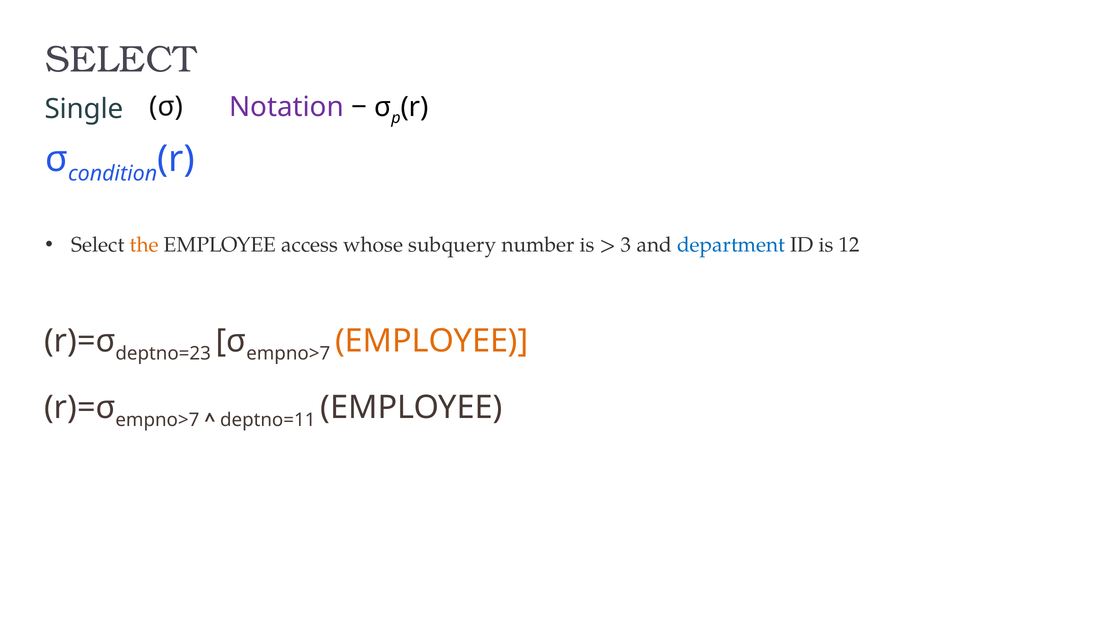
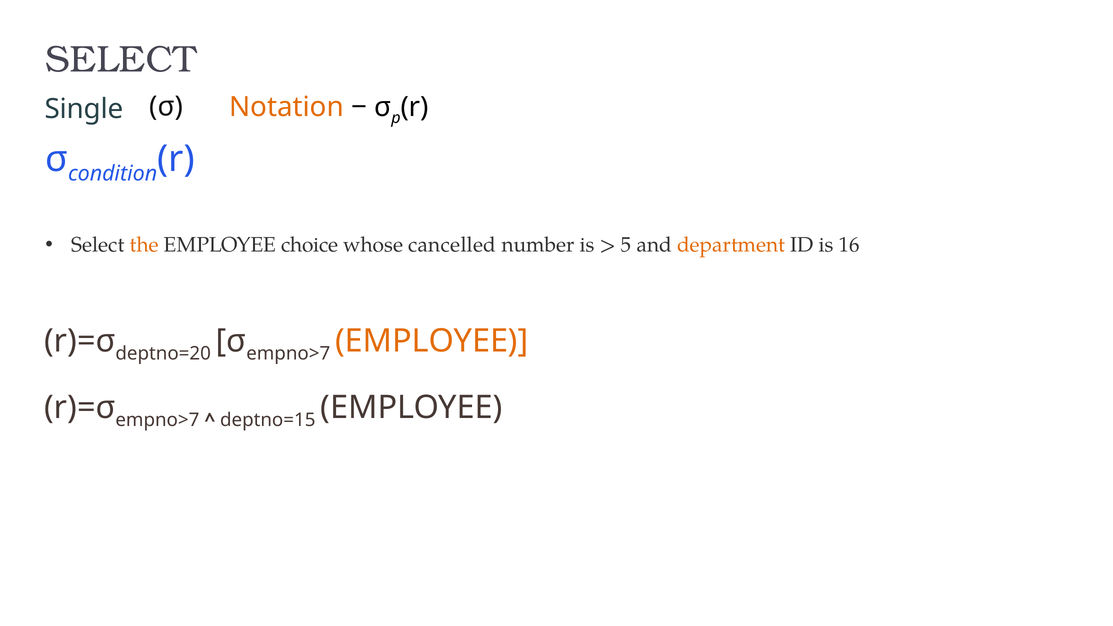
Notation colour: purple -> orange (286, 107)
access: access -> choice (310, 245)
subquery: subquery -> cancelled (452, 245)
3: 3 -> 5 (626, 245)
department colour: blue -> orange (731, 245)
12: 12 -> 16 (849, 245)
deptno=23: deptno=23 -> deptno=20 (163, 354)
deptno=11: deptno=11 -> deptno=15 (268, 420)
